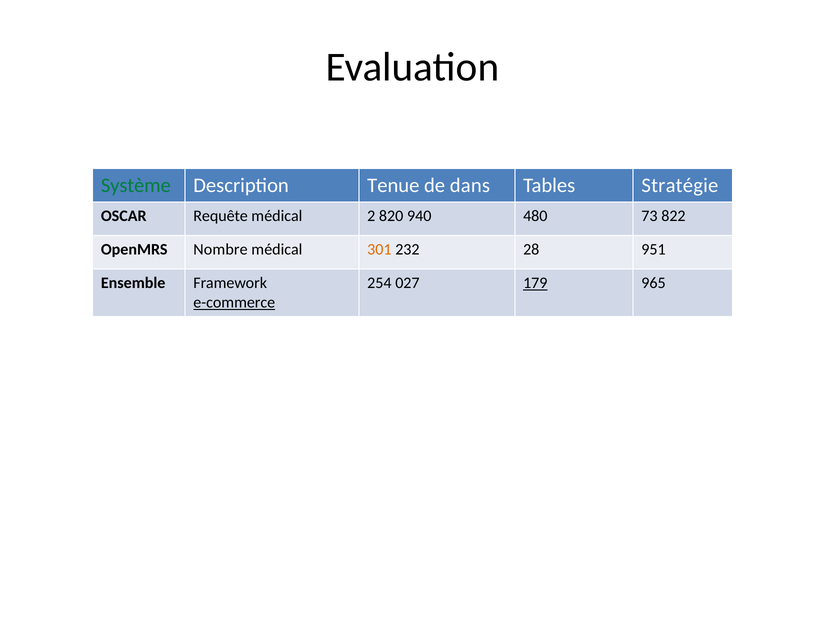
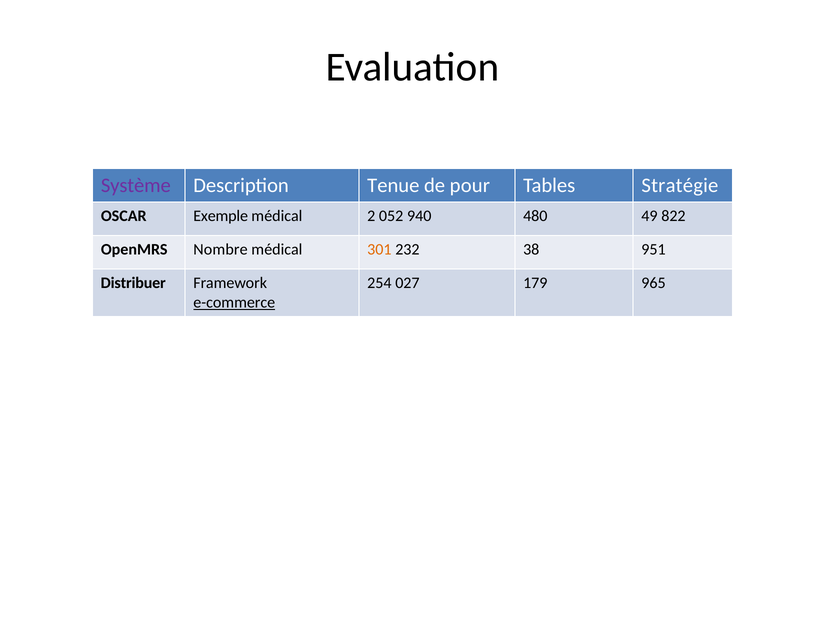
Système colour: green -> purple (136, 185)
dans: dans -> pour (470, 185)
Requête: Requête -> Exemple (221, 216)
820: 820 -> 052 (391, 216)
73: 73 -> 49 (649, 216)
28: 28 -> 38 (531, 249)
Ensemble: Ensemble -> Distribuer (133, 283)
179 underline: present -> none (535, 283)
